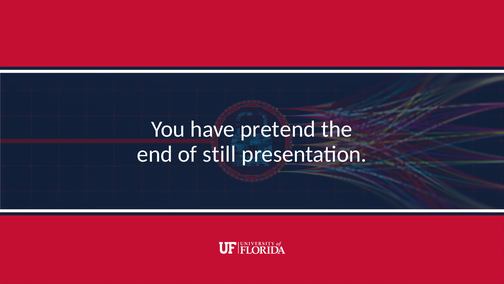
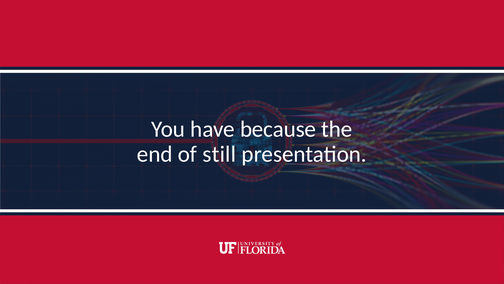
pretend: pretend -> because (278, 129)
